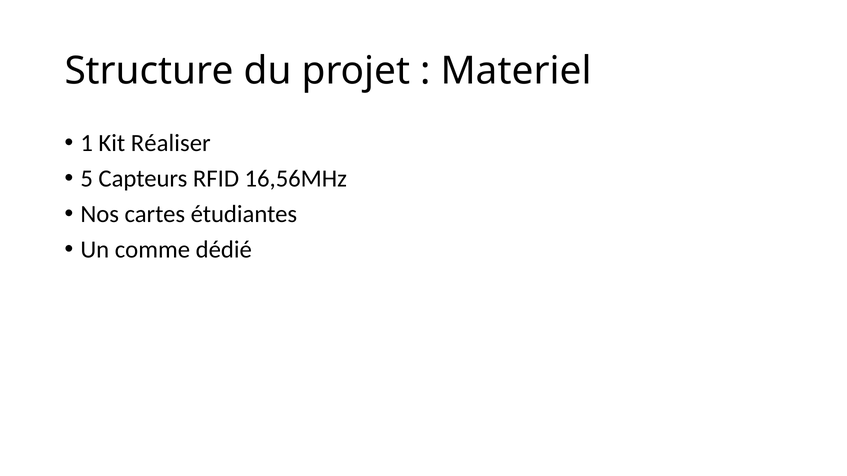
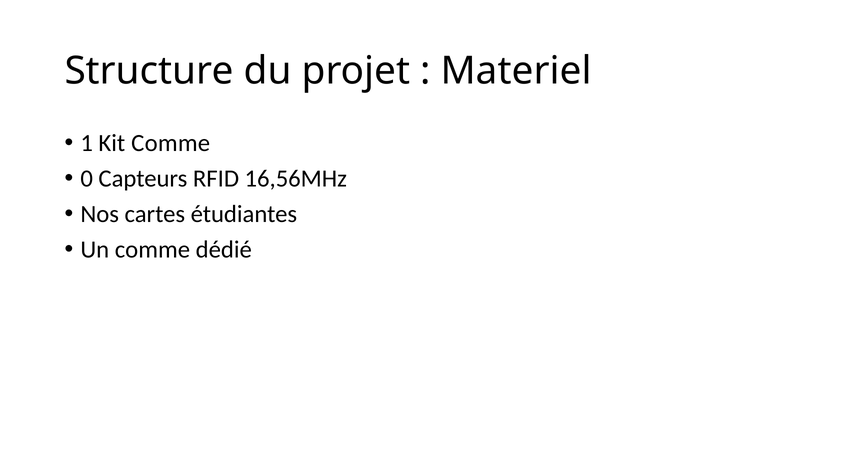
Kit Réaliser: Réaliser -> Comme (171, 143)
5: 5 -> 0 (87, 179)
